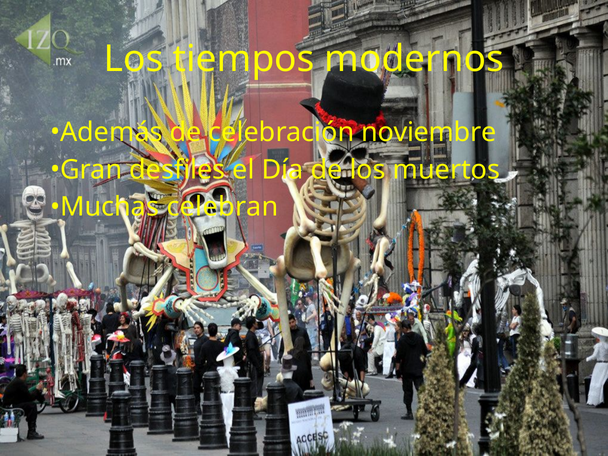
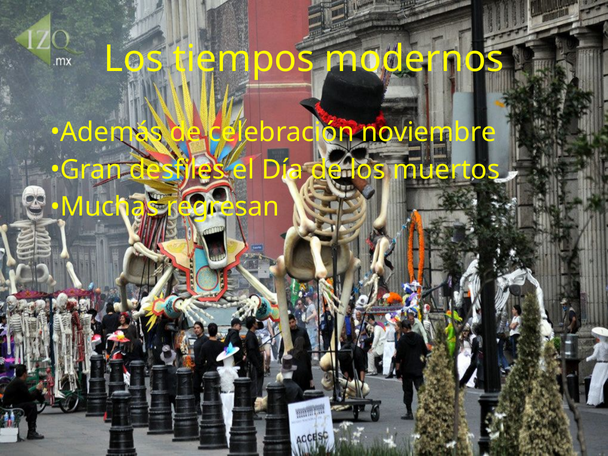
celebran: celebran -> regresan (223, 207)
